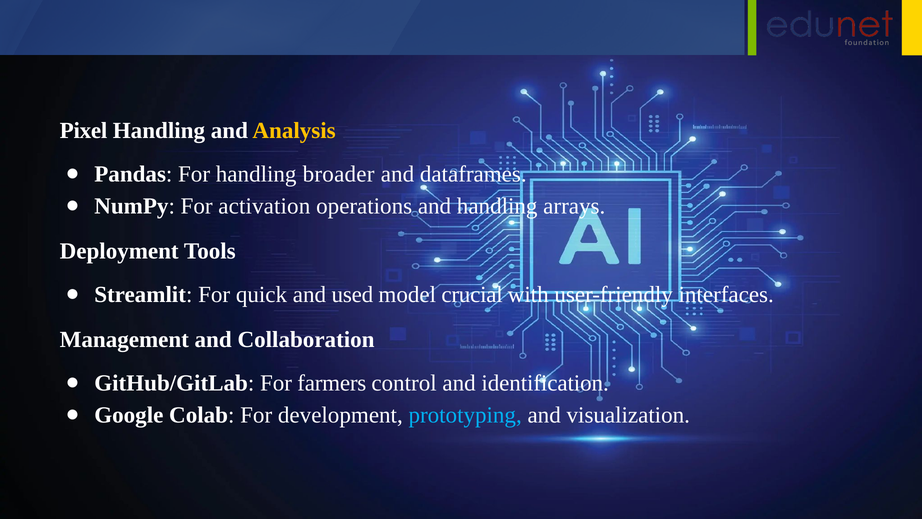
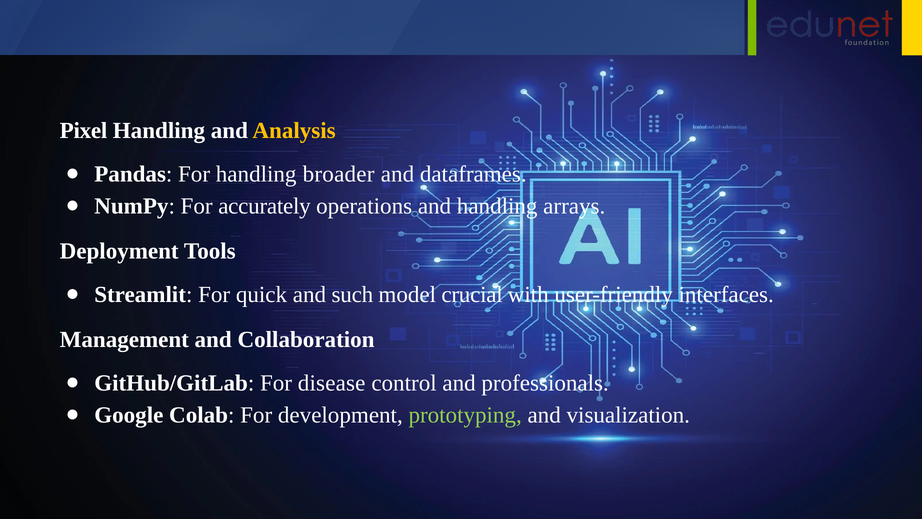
activation: activation -> accurately (265, 206)
used: used -> such (352, 294)
farmers: farmers -> disease (332, 383)
identification: identification -> professionals (545, 383)
prototyping colour: light blue -> light green (465, 415)
